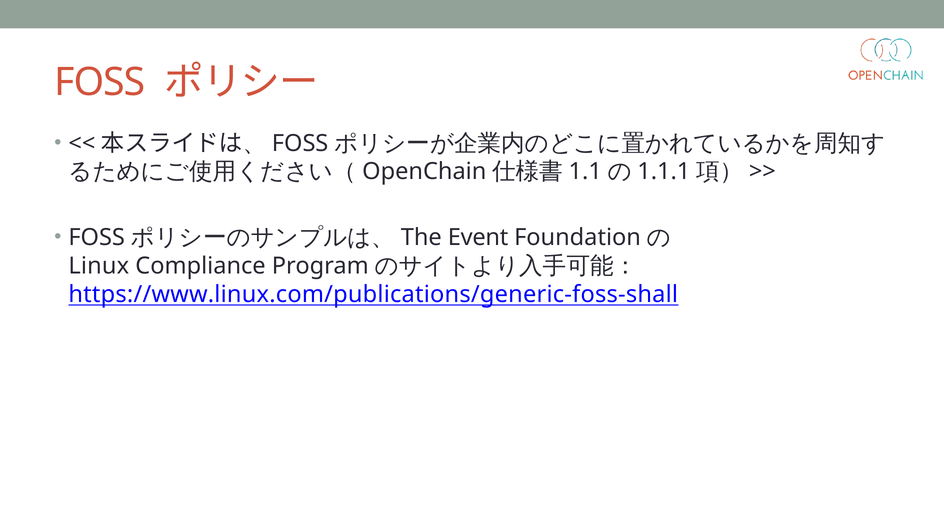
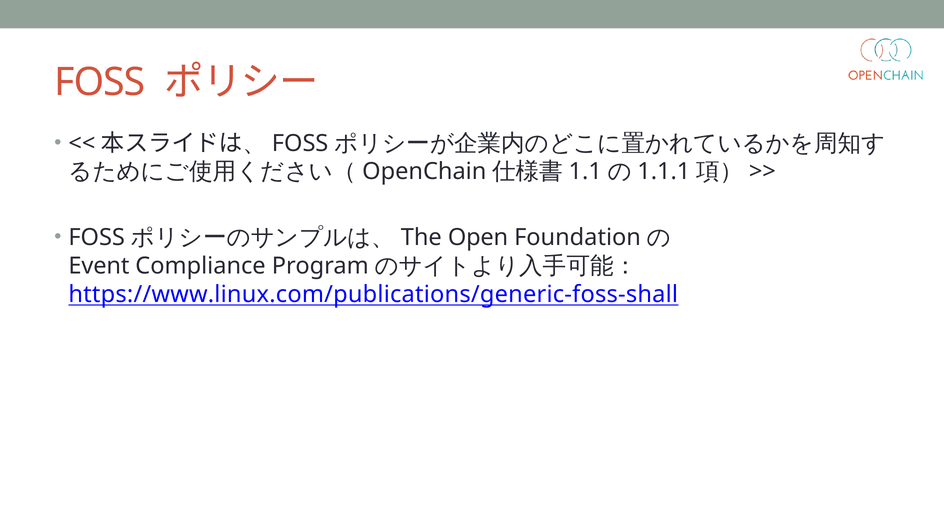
Event: Event -> Open (478, 238)
Linux: Linux -> Event (99, 266)
